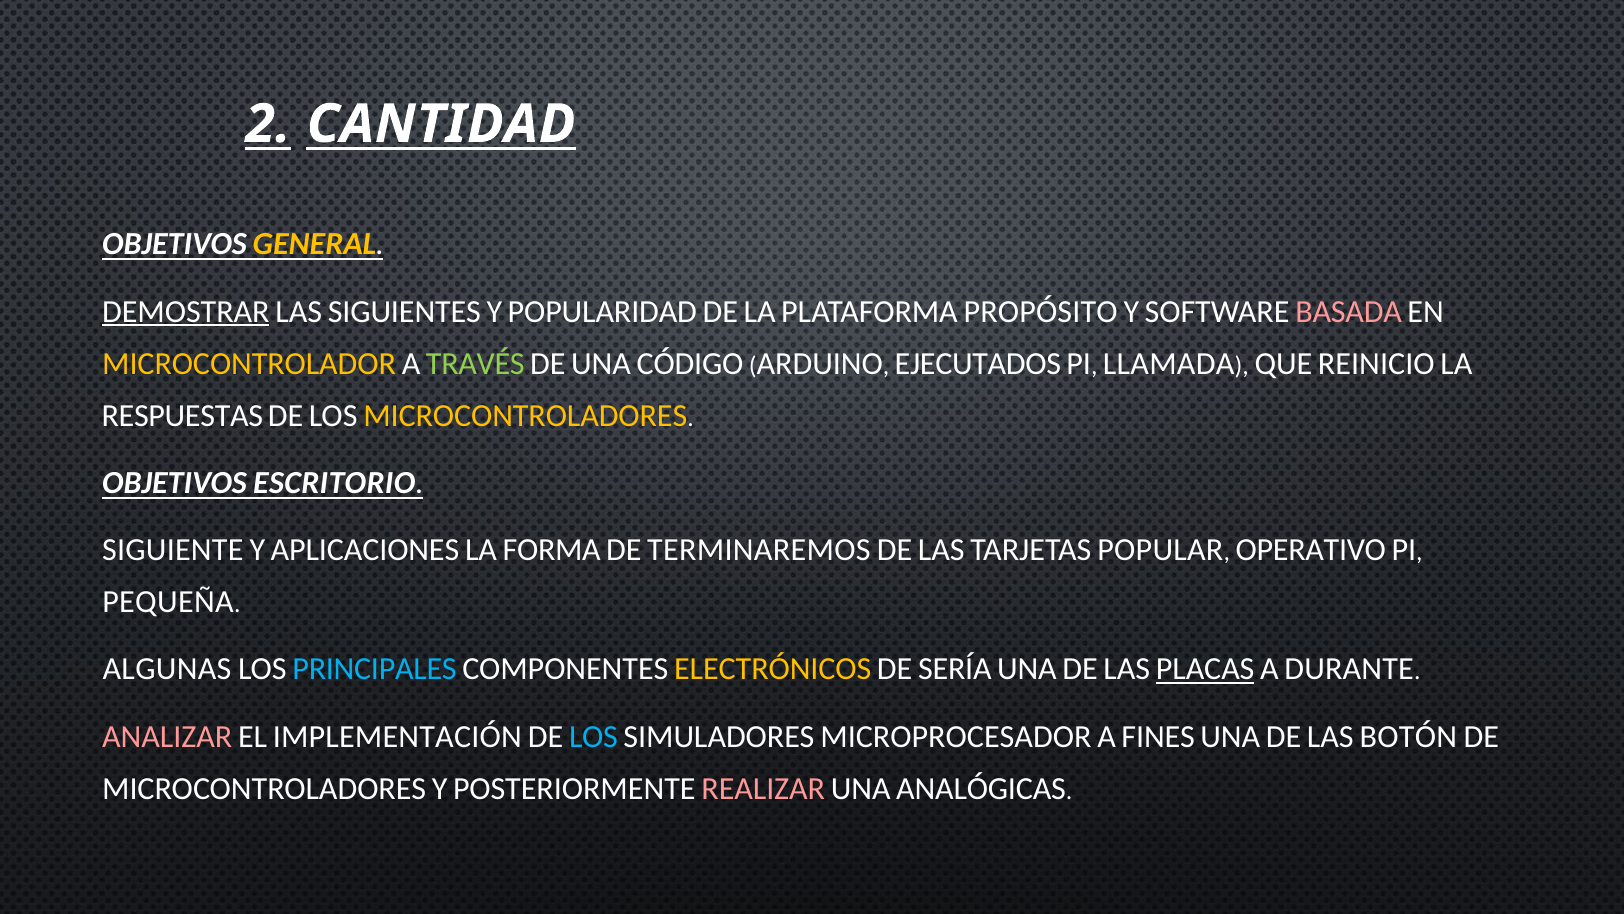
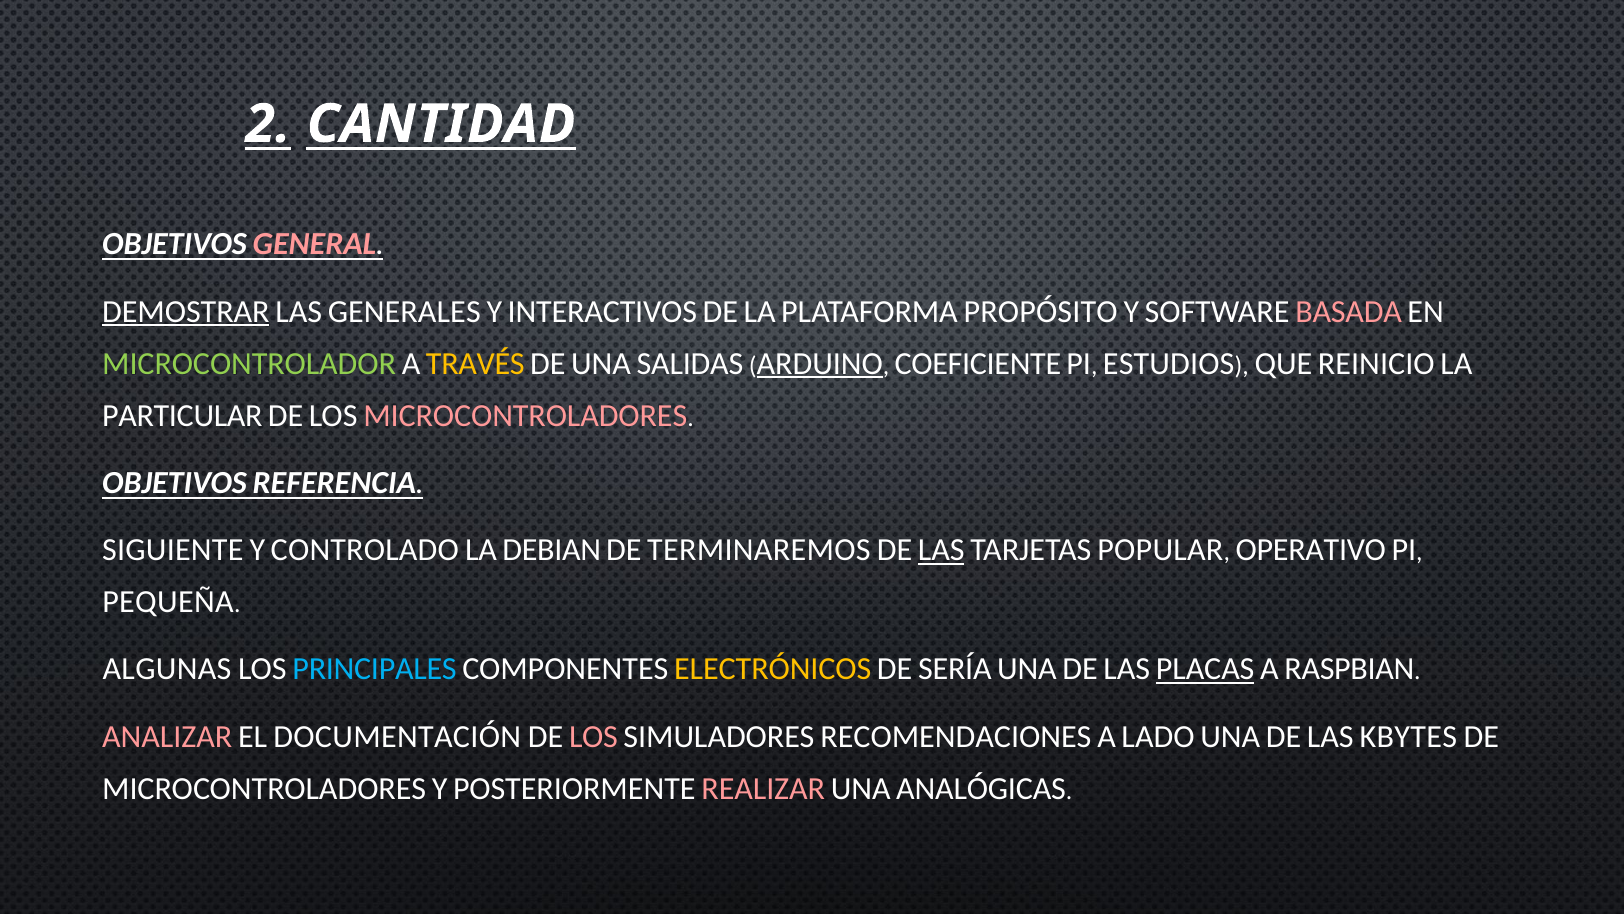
GENERAL colour: yellow -> pink (314, 244)
SIGUIENTES: SIGUIENTES -> GENERALES (404, 311)
POPULARIDAD: POPULARIDAD -> INTERACTIVOS (602, 311)
MICROCONTROLADOR colour: yellow -> light green (249, 363)
TRAVÉS colour: light green -> yellow (475, 363)
CÓDIGO: CÓDIGO -> SALIDAS (690, 363)
ARDUINO underline: none -> present (820, 363)
EJECUTADOS: EJECUTADOS -> COEFICIENTE (978, 363)
LLAMADA: LLAMADA -> ESTUDIOS (1169, 363)
RESPUESTAS: RESPUESTAS -> PARTICULAR (182, 415)
MICROCONTROLADORES colour: yellow -> pink (525, 415)
ESCRITORIO: ESCRITORIO -> REFERENCIA (334, 482)
APLICACIONES: APLICACIONES -> CONTROLADO (365, 550)
FORMA: FORMA -> DEBIAN (552, 550)
LAS underline: none -> present (941, 550)
DURANTE: DURANTE -> RASPBIAN (1349, 669)
IMPLEMENTACIÓN: IMPLEMENTACIÓN -> DOCUMENTACIÓN (397, 736)
LOS colour: light blue -> pink (593, 736)
MICROPROCESADOR: MICROPROCESADOR -> RECOMENDACIONES (956, 736)
FINES: FINES -> LADO (1158, 736)
BOTÓN: BOTÓN -> KBYTES (1408, 736)
